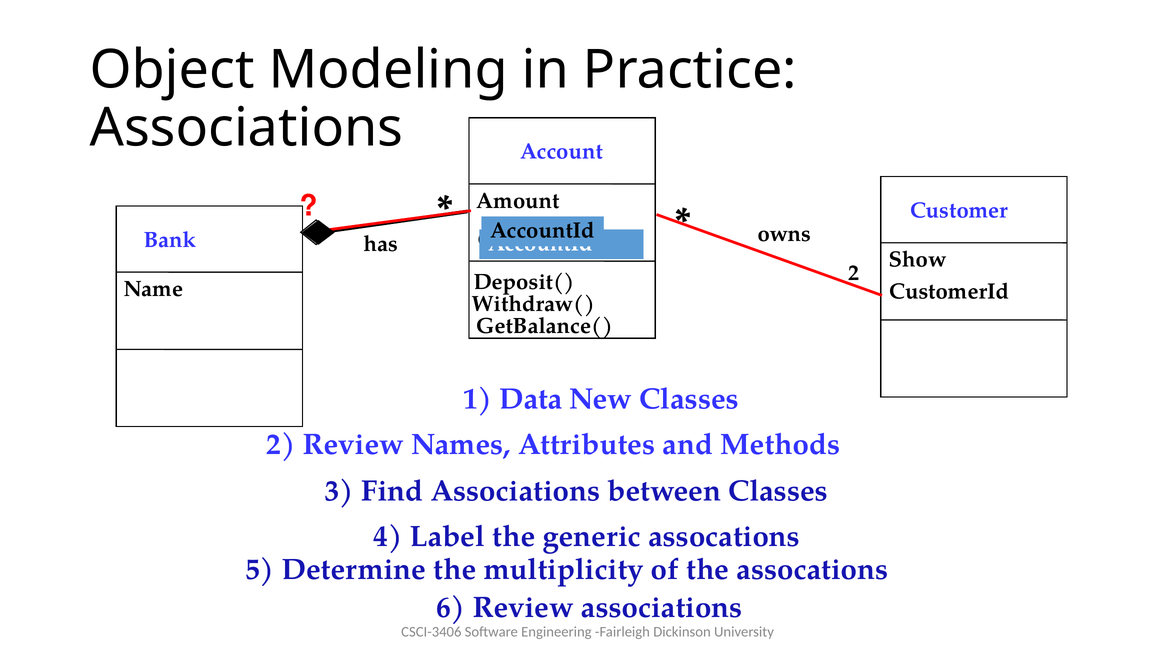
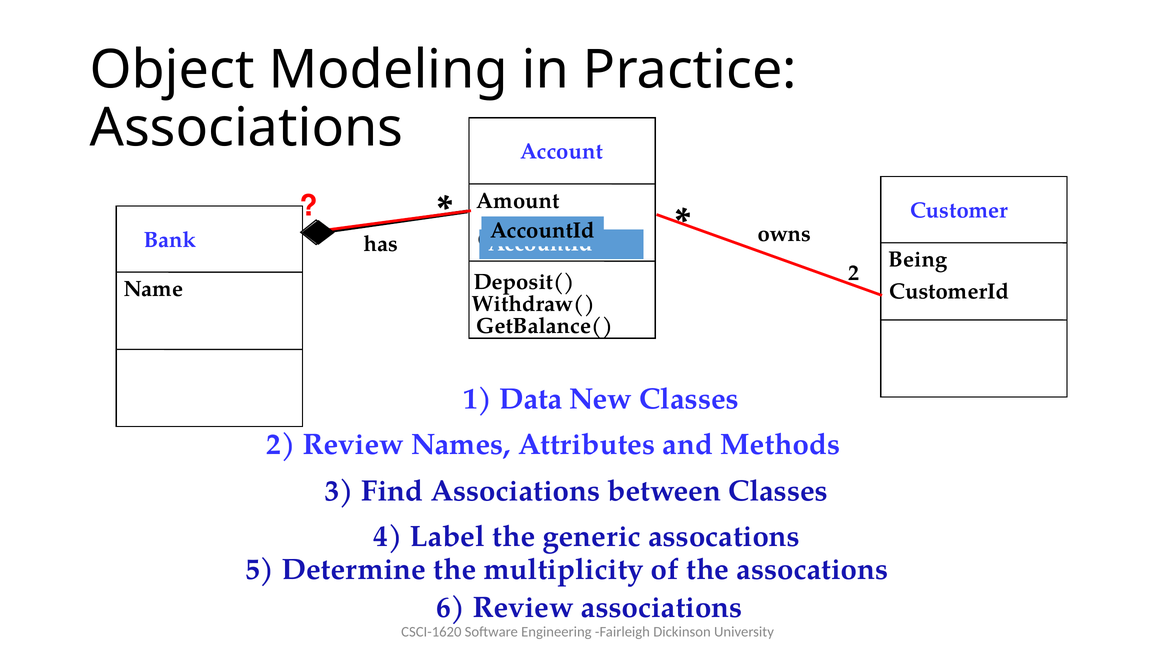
Show: Show -> Being (918, 259)
CSCI-3406: CSCI-3406 -> CSCI-1620 (431, 632)
